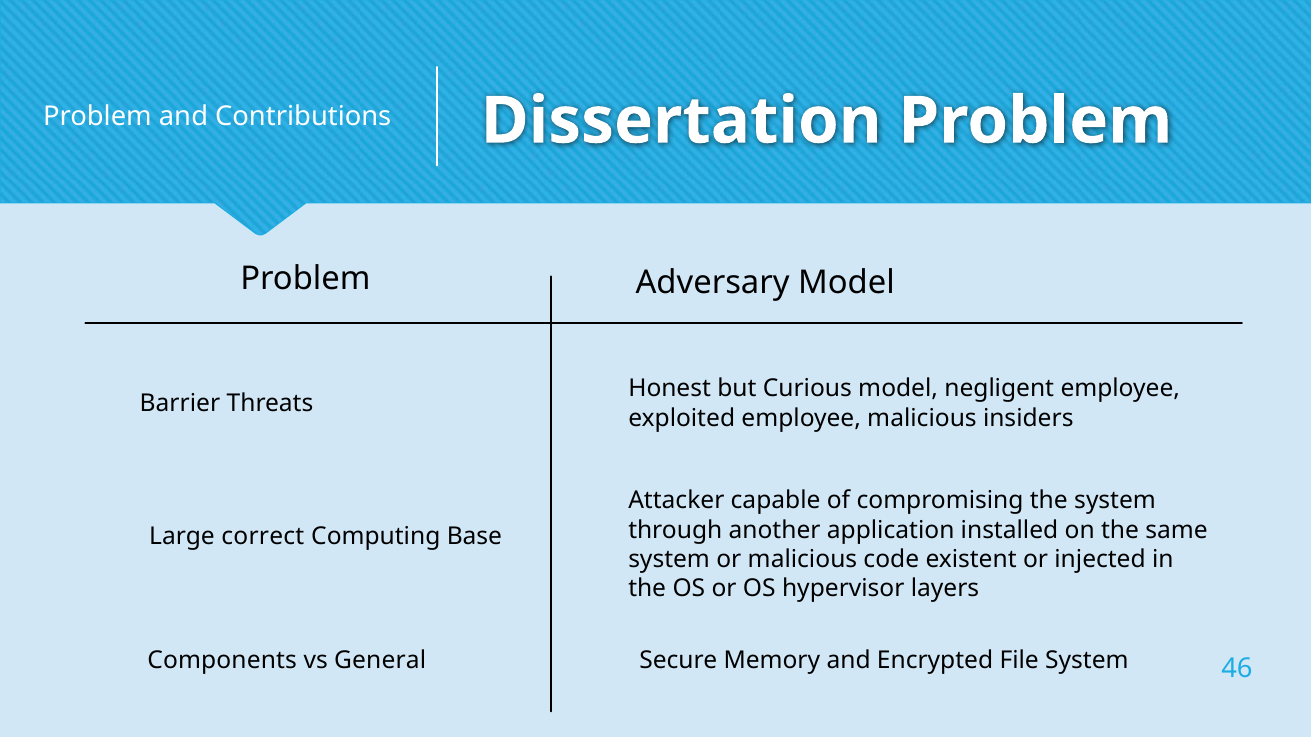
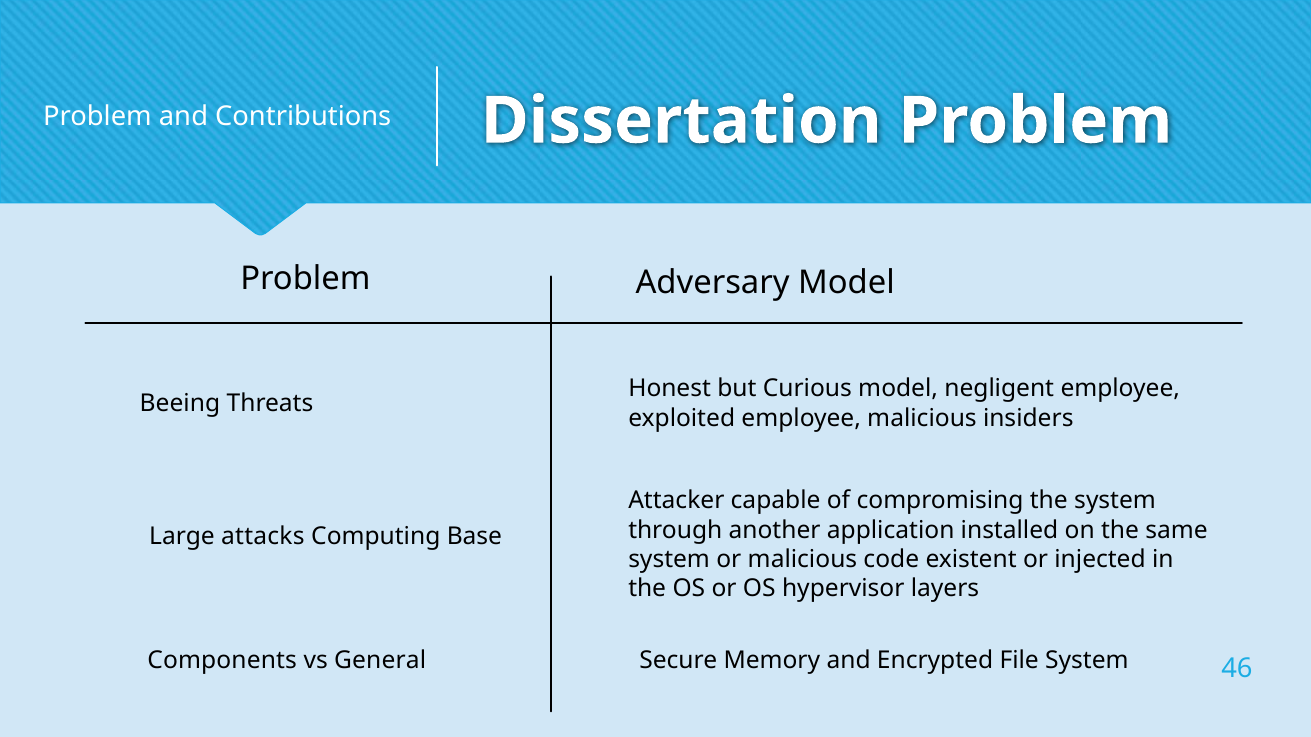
Barrier: Barrier -> Beeing (180, 404)
correct: correct -> attacks (263, 536)
